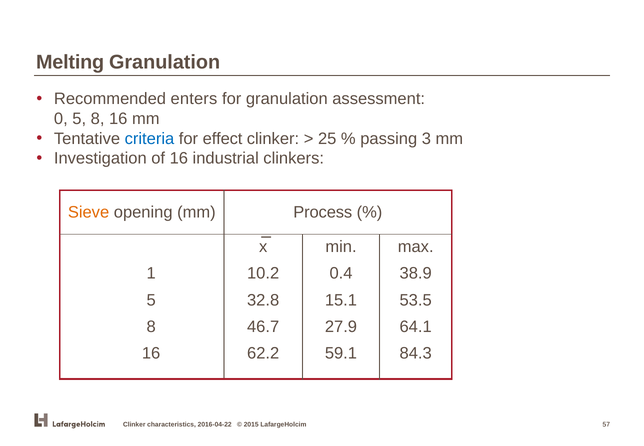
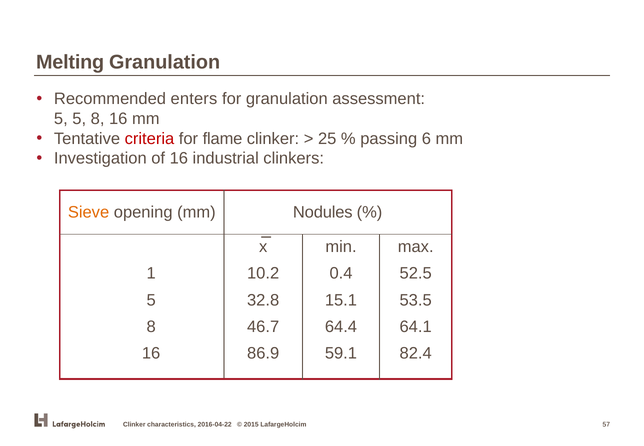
0: 0 -> 5 (61, 119)
criteria colour: blue -> red (149, 139)
effect: effect -> flame (223, 139)
3: 3 -> 6 (426, 139)
Process: Process -> Nodules (323, 212)
38.9: 38.9 -> 52.5 (416, 273)
27.9: 27.9 -> 64.4 (341, 327)
62.2: 62.2 -> 86.9 (263, 353)
84.3: 84.3 -> 82.4 (416, 353)
